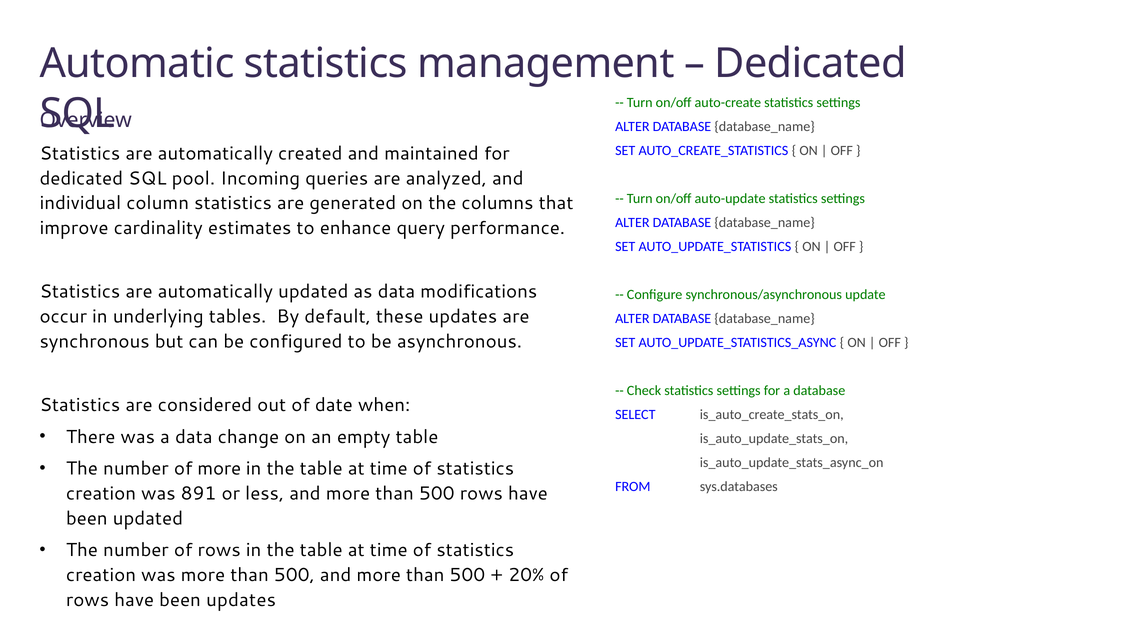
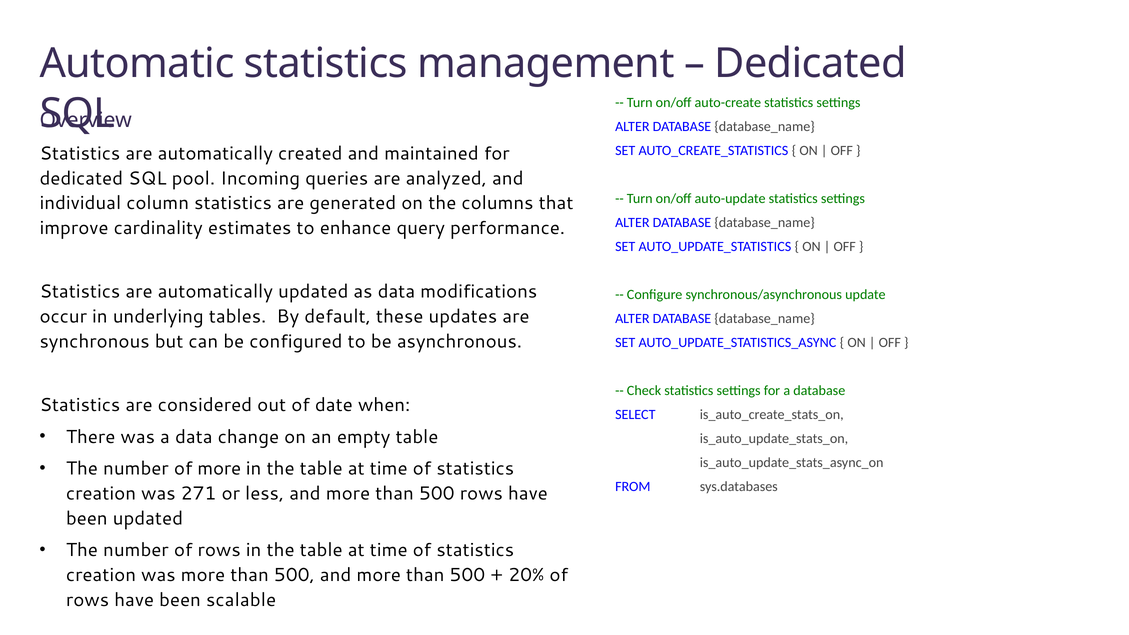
891: 891 -> 271 (199, 494)
been updates: updates -> scalable (241, 600)
